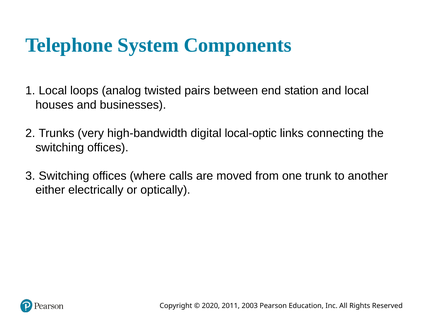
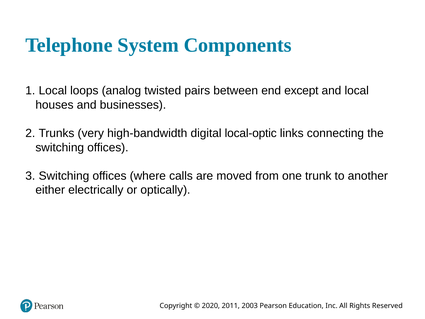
station: station -> except (301, 91)
